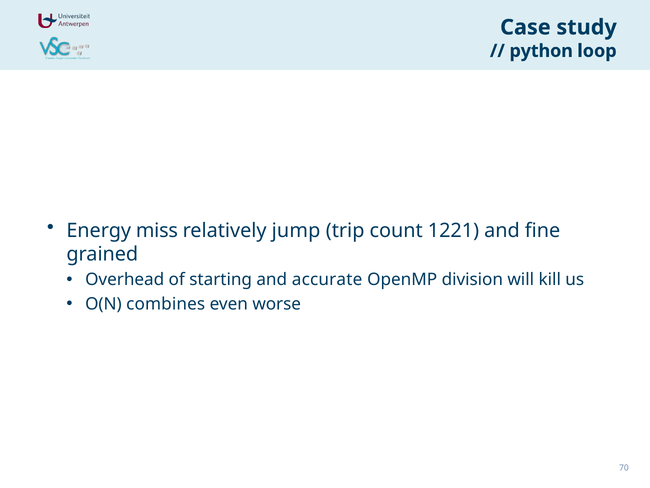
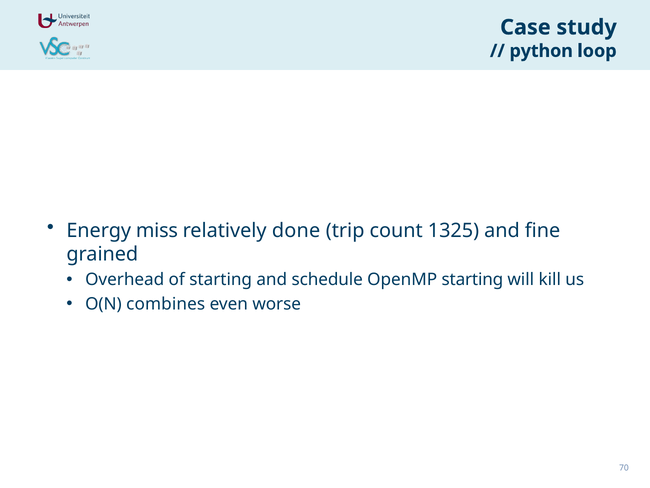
jump: jump -> done (296, 230)
1221: 1221 -> 1325 (453, 230)
accurate: accurate -> schedule (327, 280)
OpenMP division: division -> starting (472, 280)
